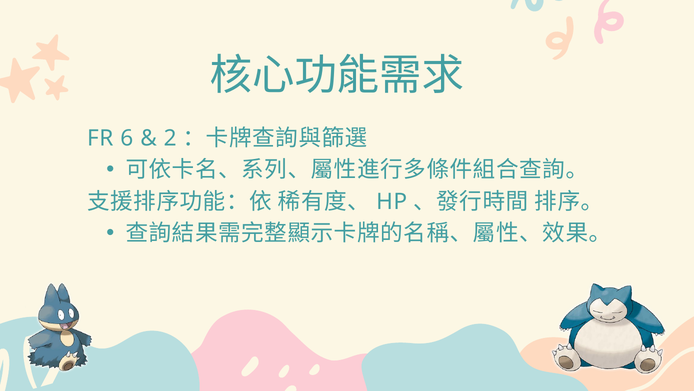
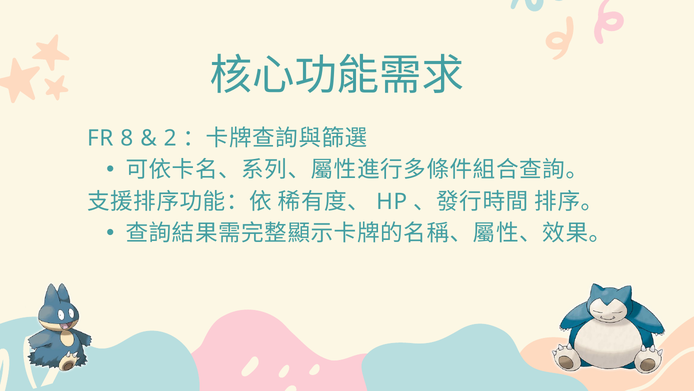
6: 6 -> 8 (127, 138)
